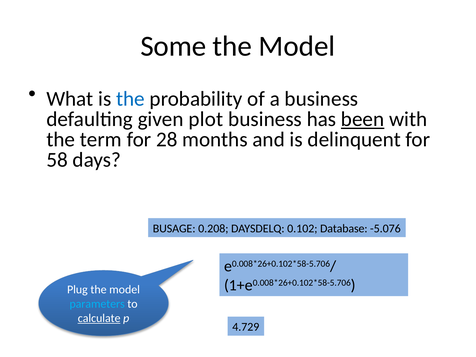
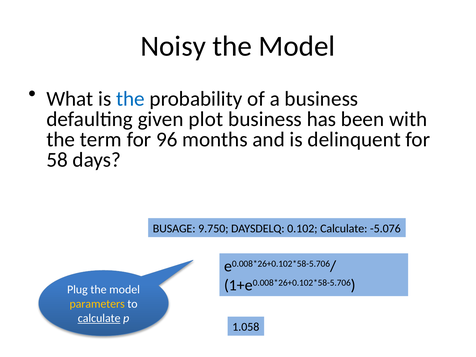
Some: Some -> Noisy (173, 46)
been underline: present -> none (363, 119)
28: 28 -> 96 (167, 140)
0.208: 0.208 -> 9.750 (213, 228)
0.102 Database: Database -> Calculate (344, 228)
parameters colour: light blue -> yellow (97, 304)
4.729: 4.729 -> 1.058 (246, 327)
